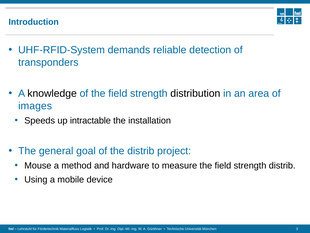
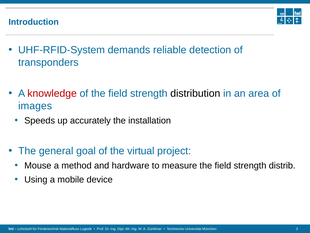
knowledge colour: black -> red (52, 93)
intractable: intractable -> accurately (90, 120)
the distrib: distrib -> virtual (141, 151)
